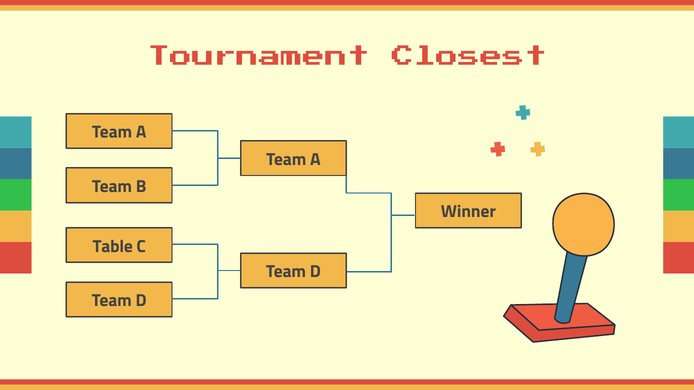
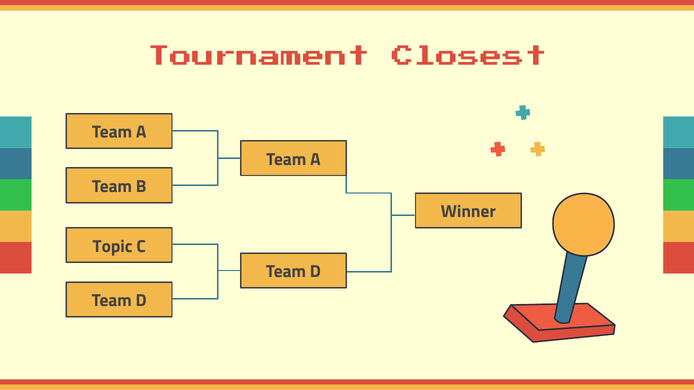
Table: Table -> Topic (113, 247)
